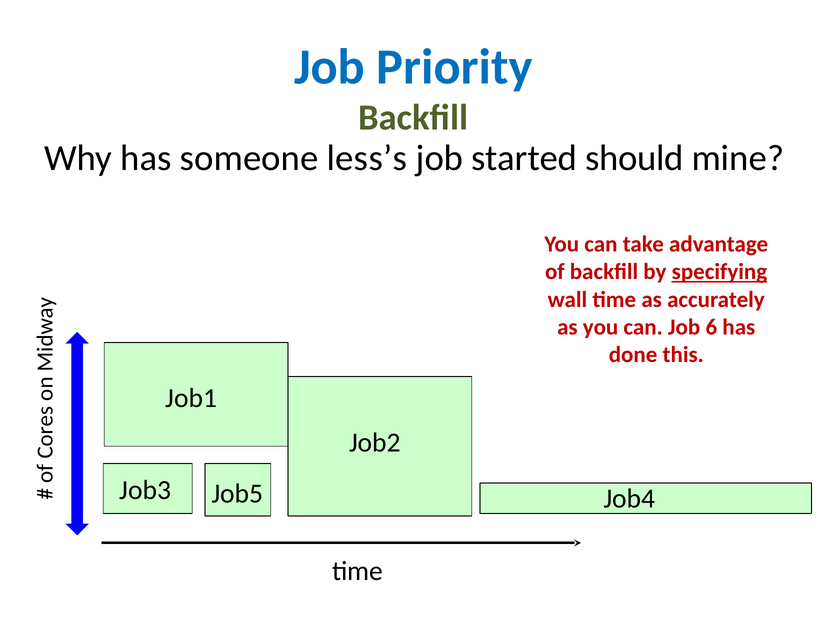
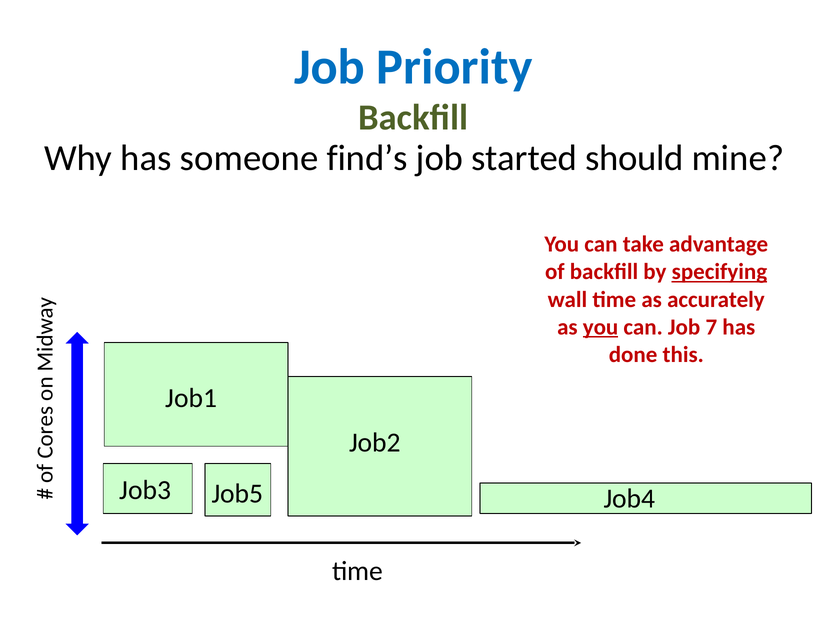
less’s: less’s -> find’s (367, 158)
you underline: none -> present (601, 327)
6: 6 -> 7 (711, 327)
